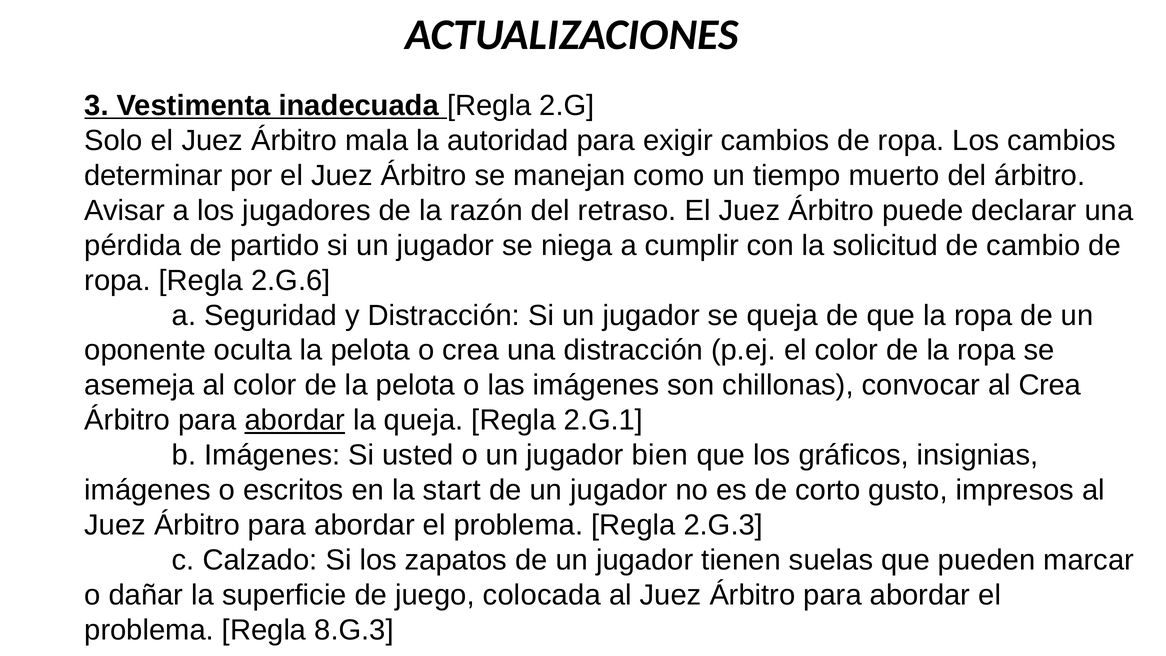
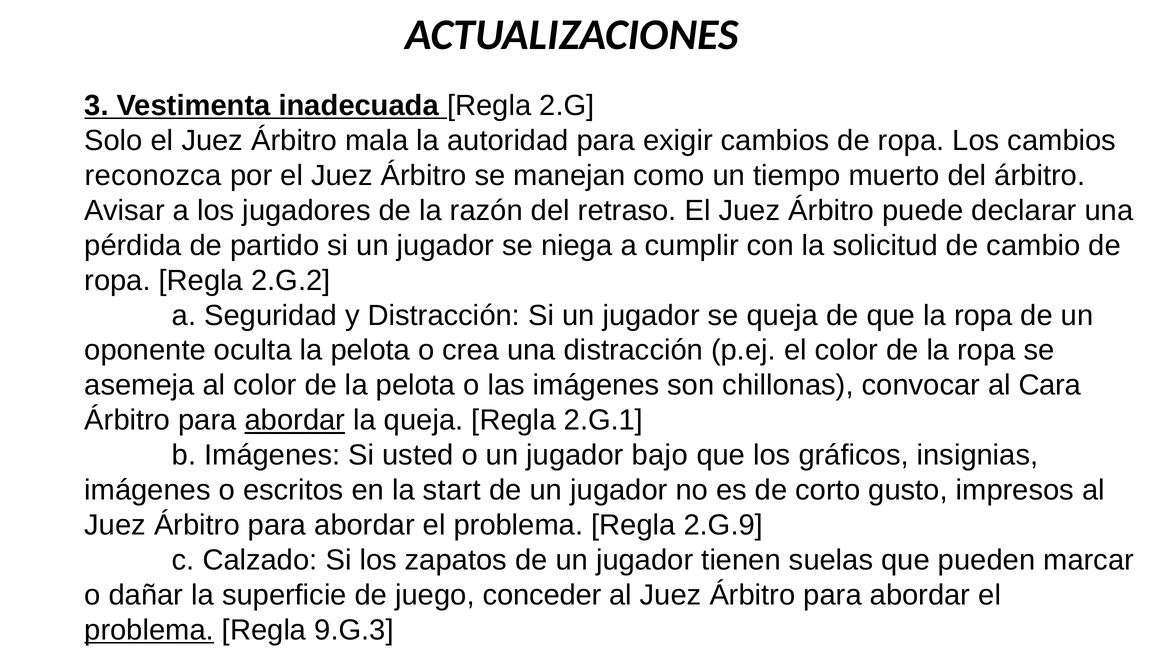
determinar: determinar -> reconozca (153, 175)
2.G.6: 2.G.6 -> 2.G.2 (291, 280)
al Crea: Crea -> Cara (1050, 385)
bien: bien -> bajo (660, 455)
2.G.3: 2.G.3 -> 2.G.9 (723, 525)
colocada: colocada -> conceder (542, 595)
problema underline: none -> present (149, 630)
8.G.3: 8.G.3 -> 9.G.3 (354, 630)
